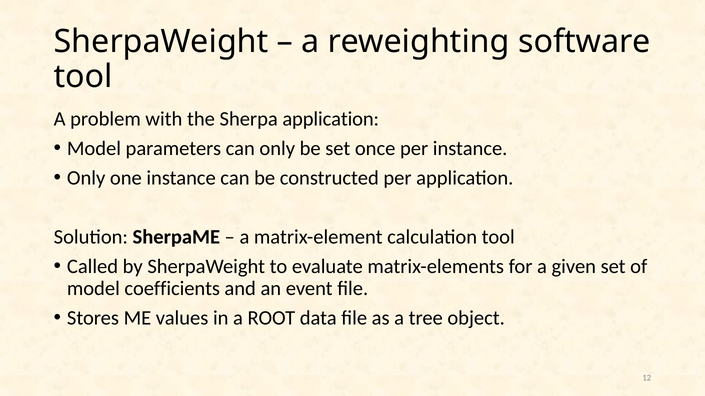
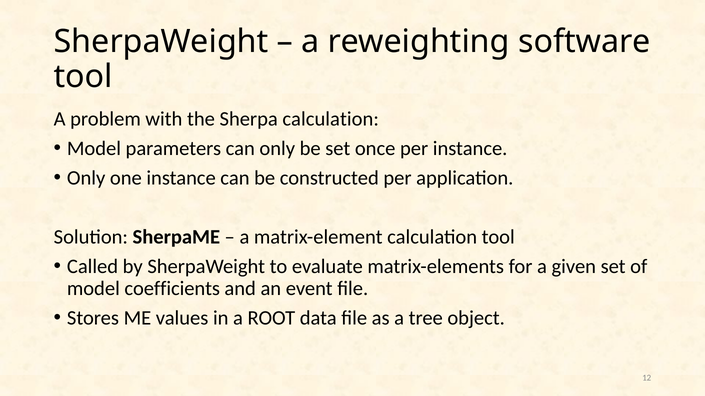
Sherpa application: application -> calculation (331, 119)
